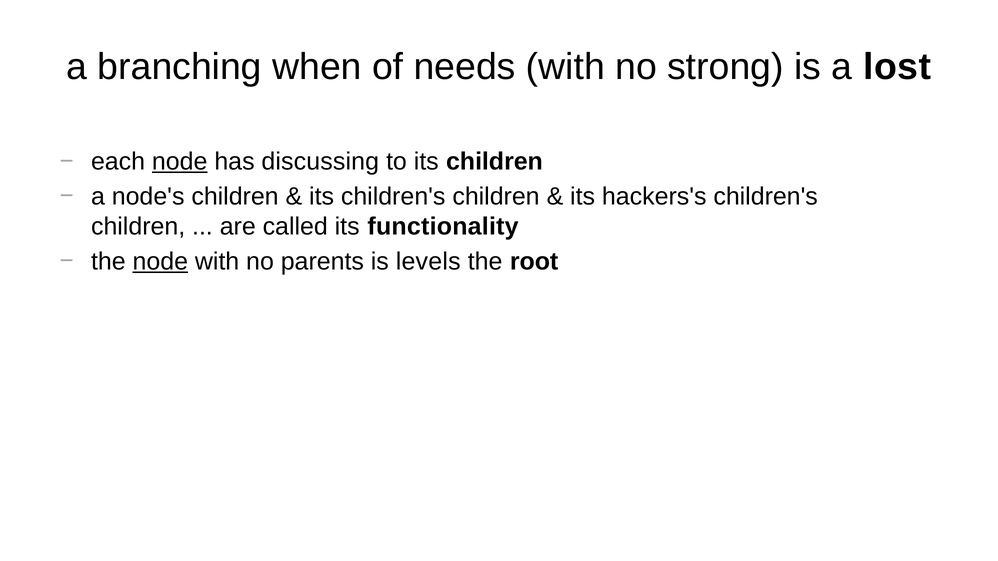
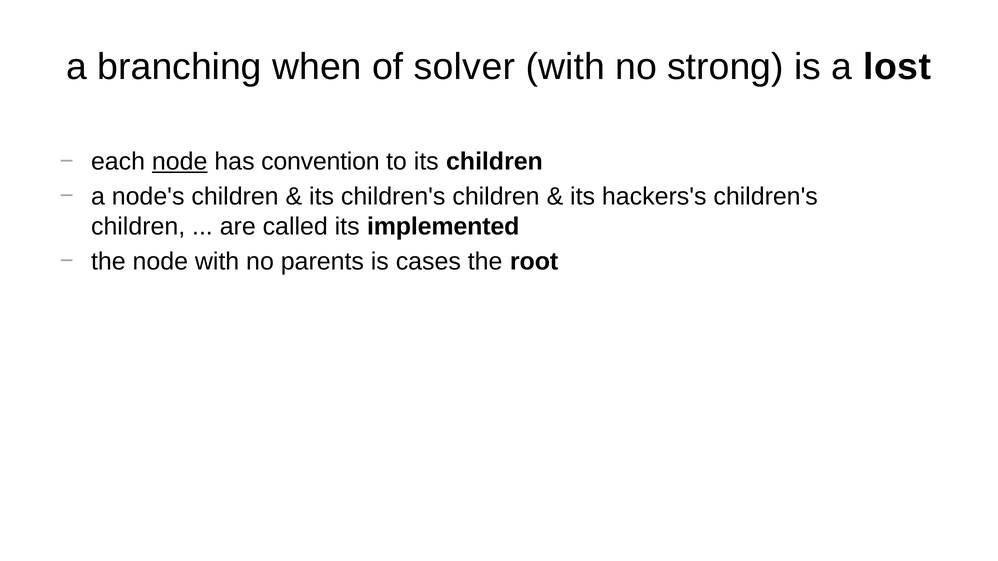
needs: needs -> solver (464, 67)
discussing: discussing -> convention (320, 162)
functionality: functionality -> implemented (443, 227)
node underline: present -> none (160, 262)
levels: levels -> cases (428, 262)
